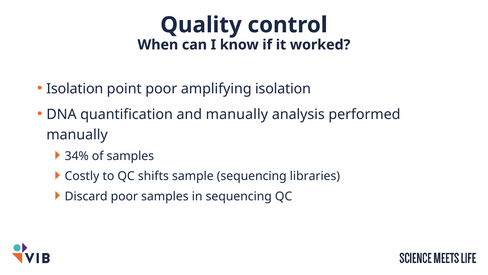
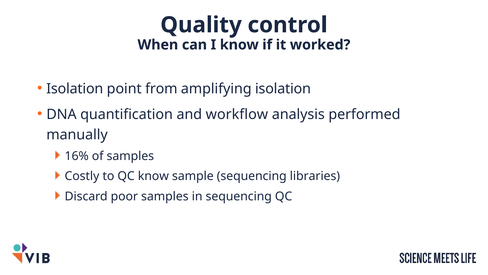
point poor: poor -> from (161, 89)
and manually: manually -> workflow (237, 114)
34%: 34% -> 16% (77, 156)
QC shifts: shifts -> know (153, 176)
